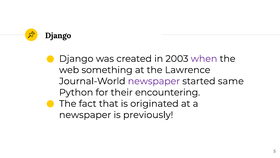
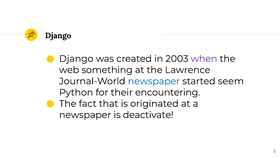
newspaper colour: purple -> blue (154, 81)
same: same -> seem (231, 81)
previously: previously -> deactivate (148, 115)
